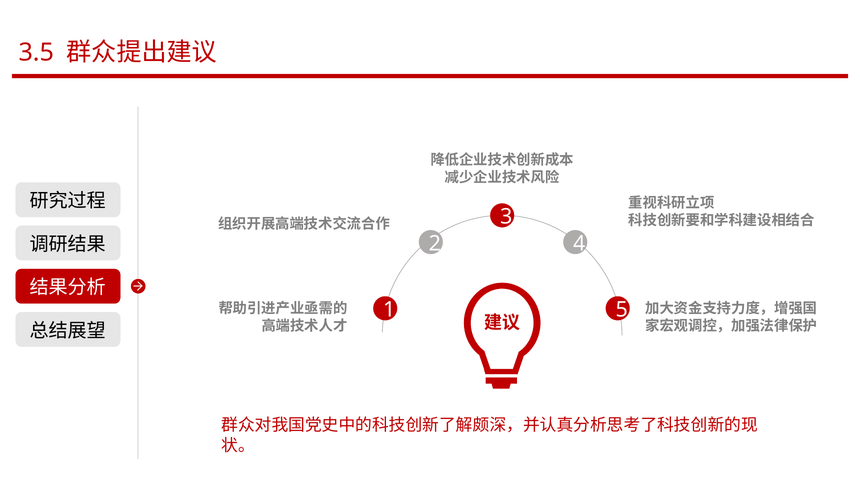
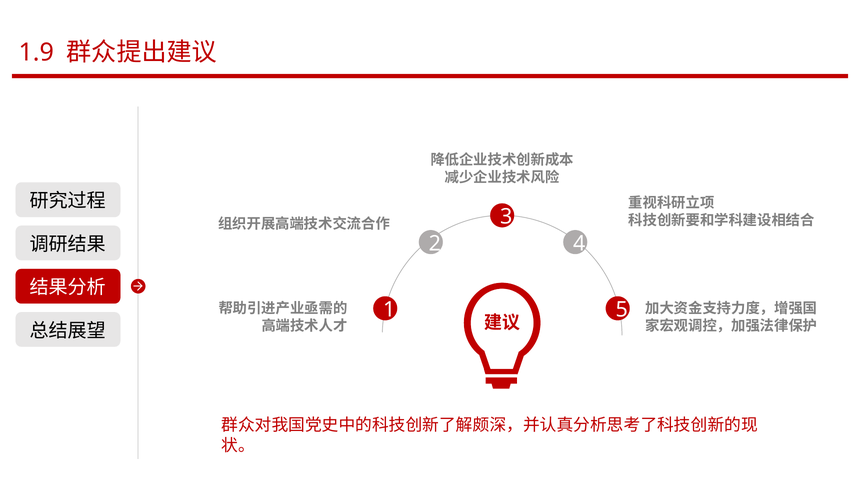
3.5: 3.5 -> 1.9 (36, 52)
